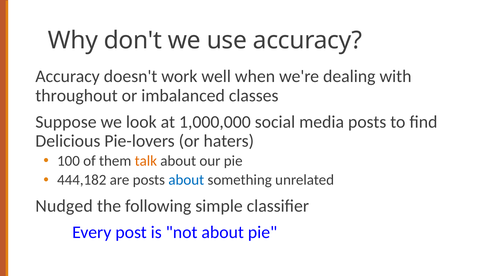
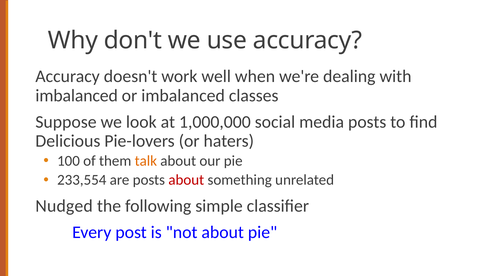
throughout: throughout -> imbalanced (77, 96)
444,182: 444,182 -> 233,554 (82, 180)
about colour: blue -> red (186, 180)
